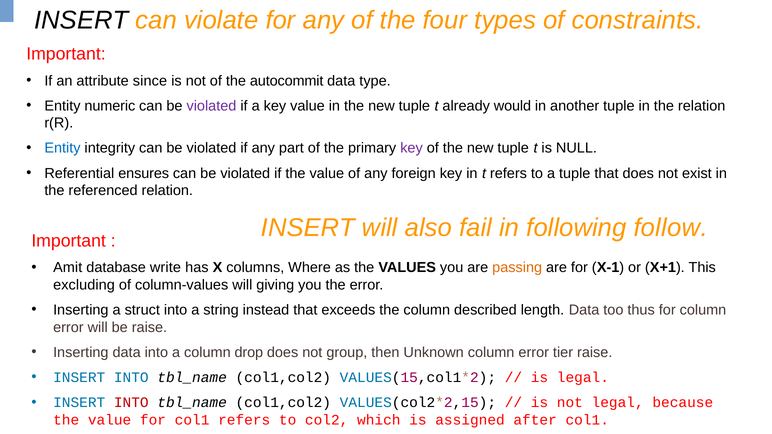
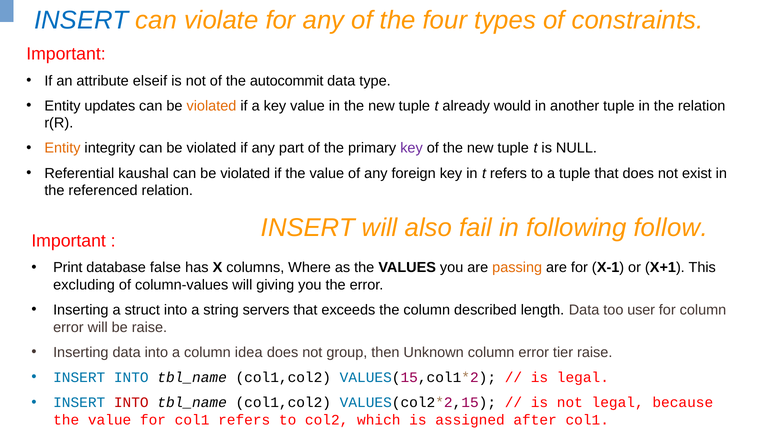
INSERT colour: black -> blue (81, 20)
since: since -> elseif (150, 81)
numeric: numeric -> updates (110, 106)
violated colour: purple -> orange (211, 106)
Entity colour: blue -> orange (62, 148)
ensures: ensures -> kaushal (144, 173)
Amit: Amit -> Print (68, 268)
write: write -> false (165, 268)
instead: instead -> servers (266, 310)
thus: thus -> user (641, 310)
drop: drop -> idea (249, 353)
